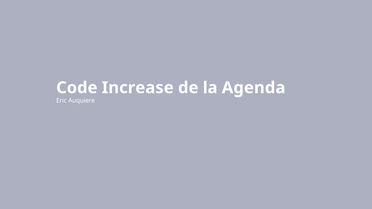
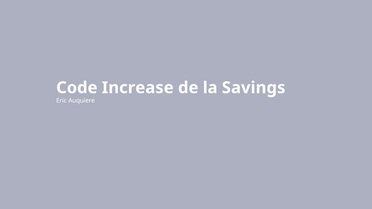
Agenda: Agenda -> Savings (254, 88)
